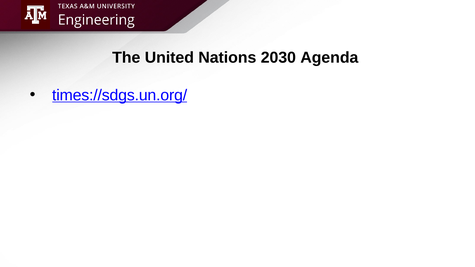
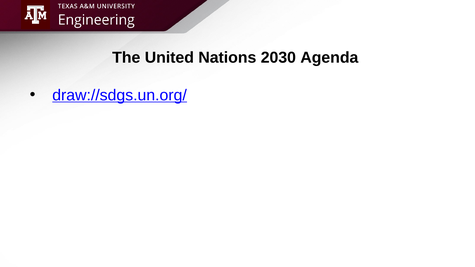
times://sdgs.un.org/: times://sdgs.un.org/ -> draw://sdgs.un.org/ (120, 95)
